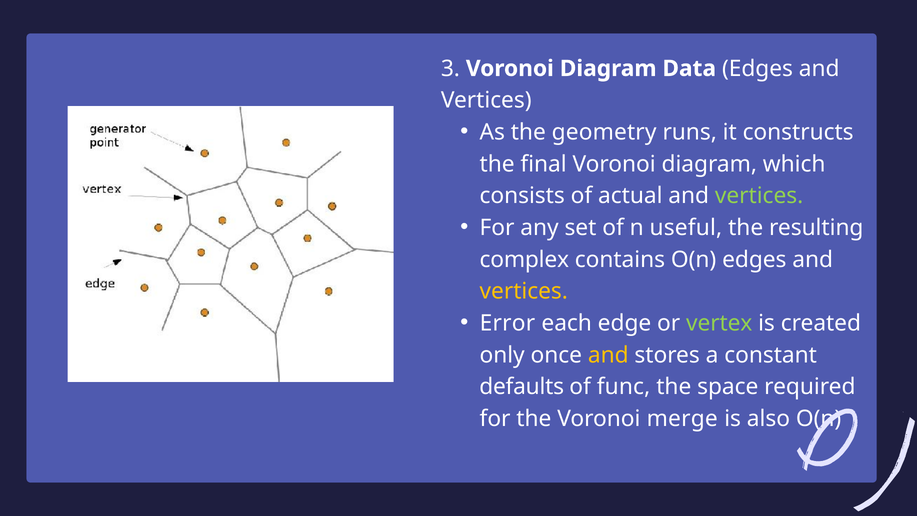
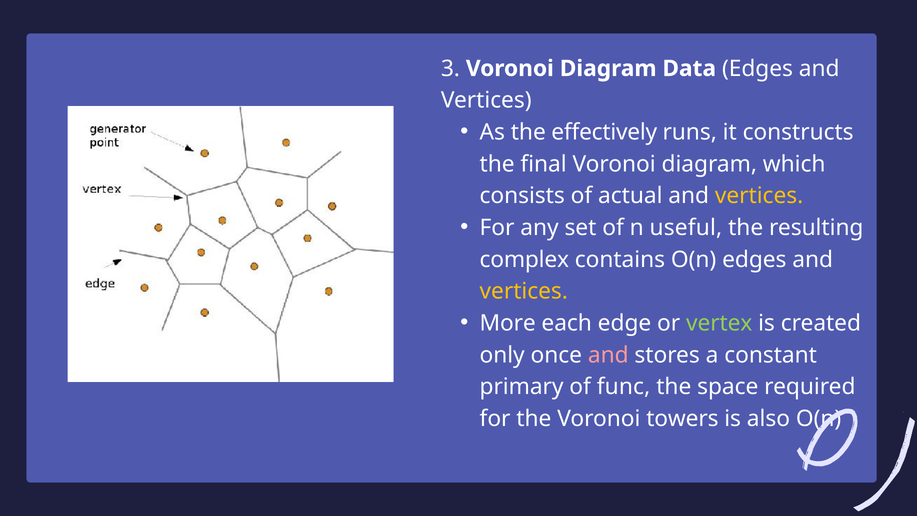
geometry: geometry -> effectively (604, 132)
vertices colour: light green -> yellow (759, 196)
Error: Error -> More (508, 323)
and colour: yellow -> pink (608, 355)
defaults: defaults -> primary (522, 387)
merge: merge -> towers (682, 419)
